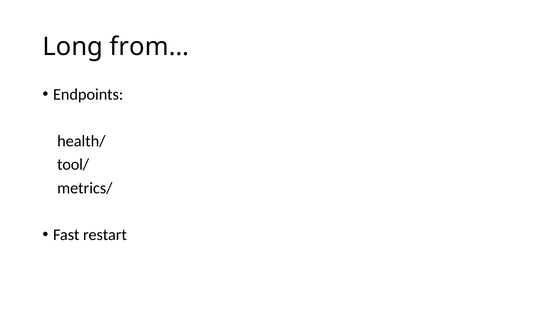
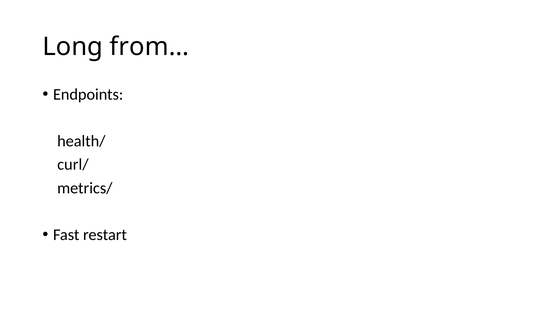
tool/: tool/ -> curl/ (73, 165)
